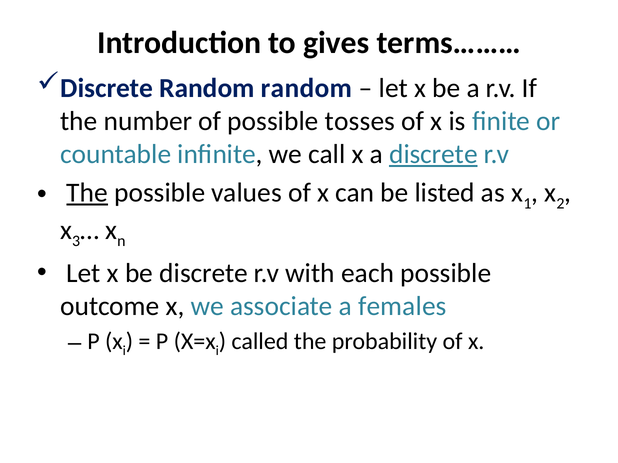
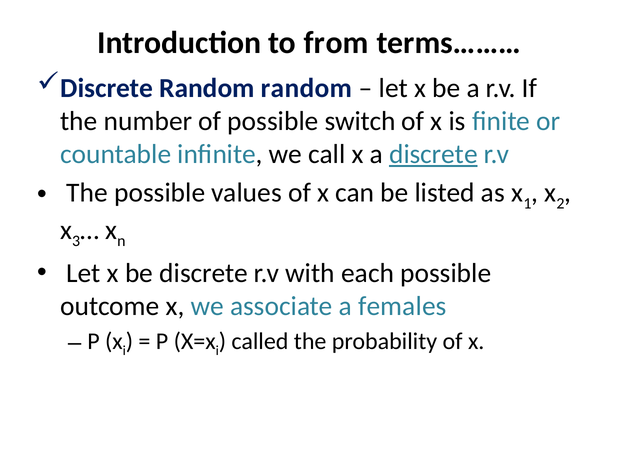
gives: gives -> from (336, 43)
tosses: tosses -> switch (360, 121)
The underline: present -> none (87, 193)
